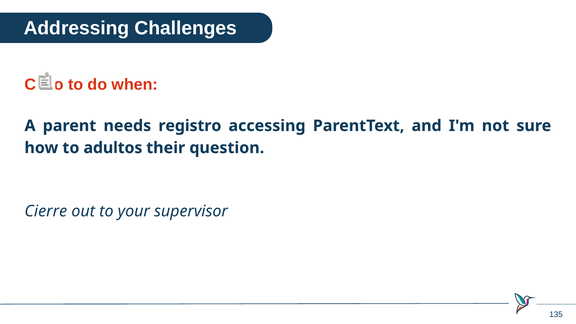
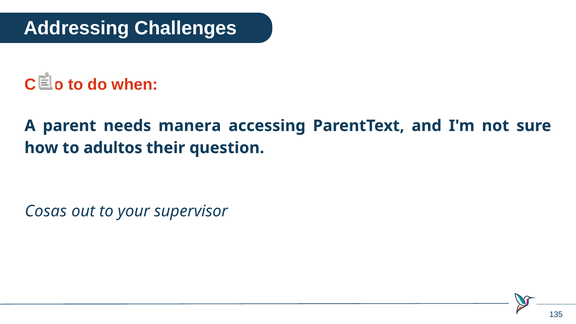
registro: registro -> manera (190, 126)
Cierre: Cierre -> Cosas (46, 211)
